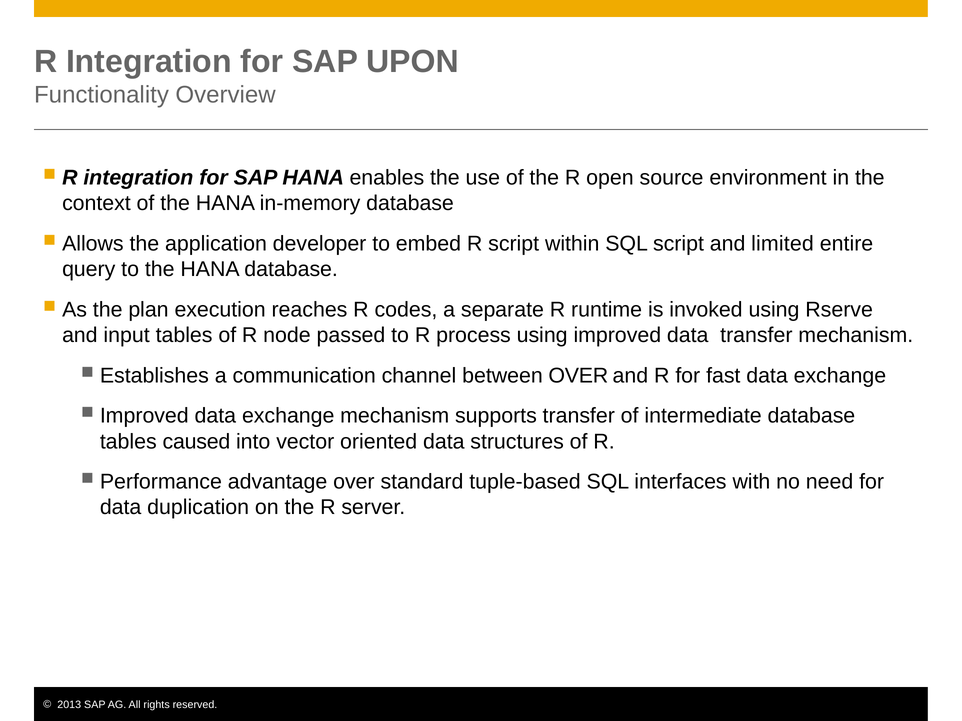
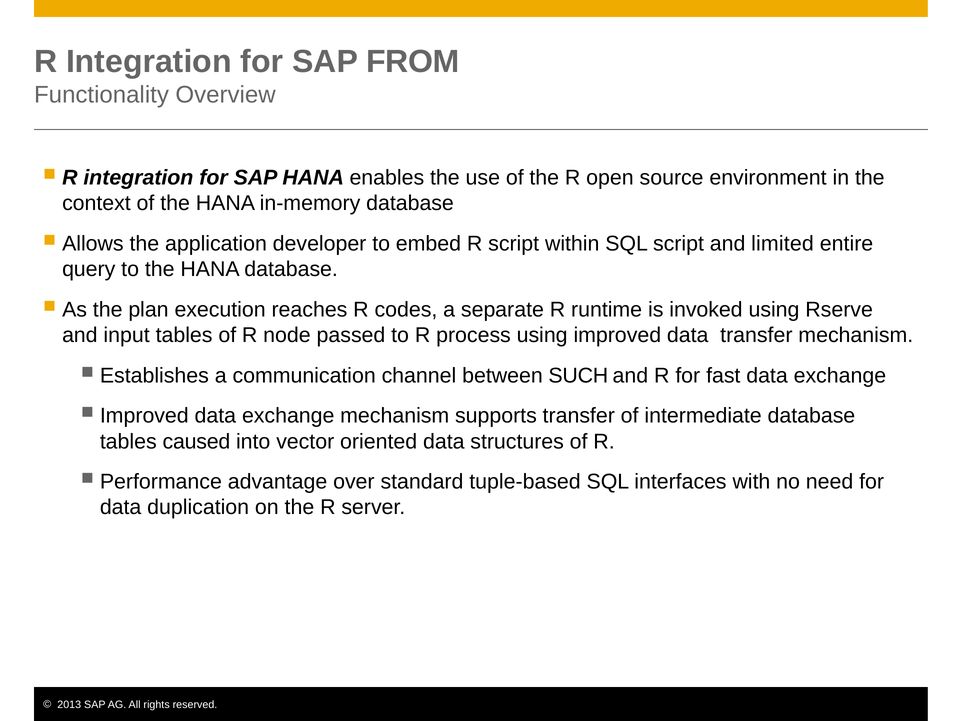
UPON: UPON -> FROM (413, 62)
between OVER: OVER -> SUCH (578, 376)
